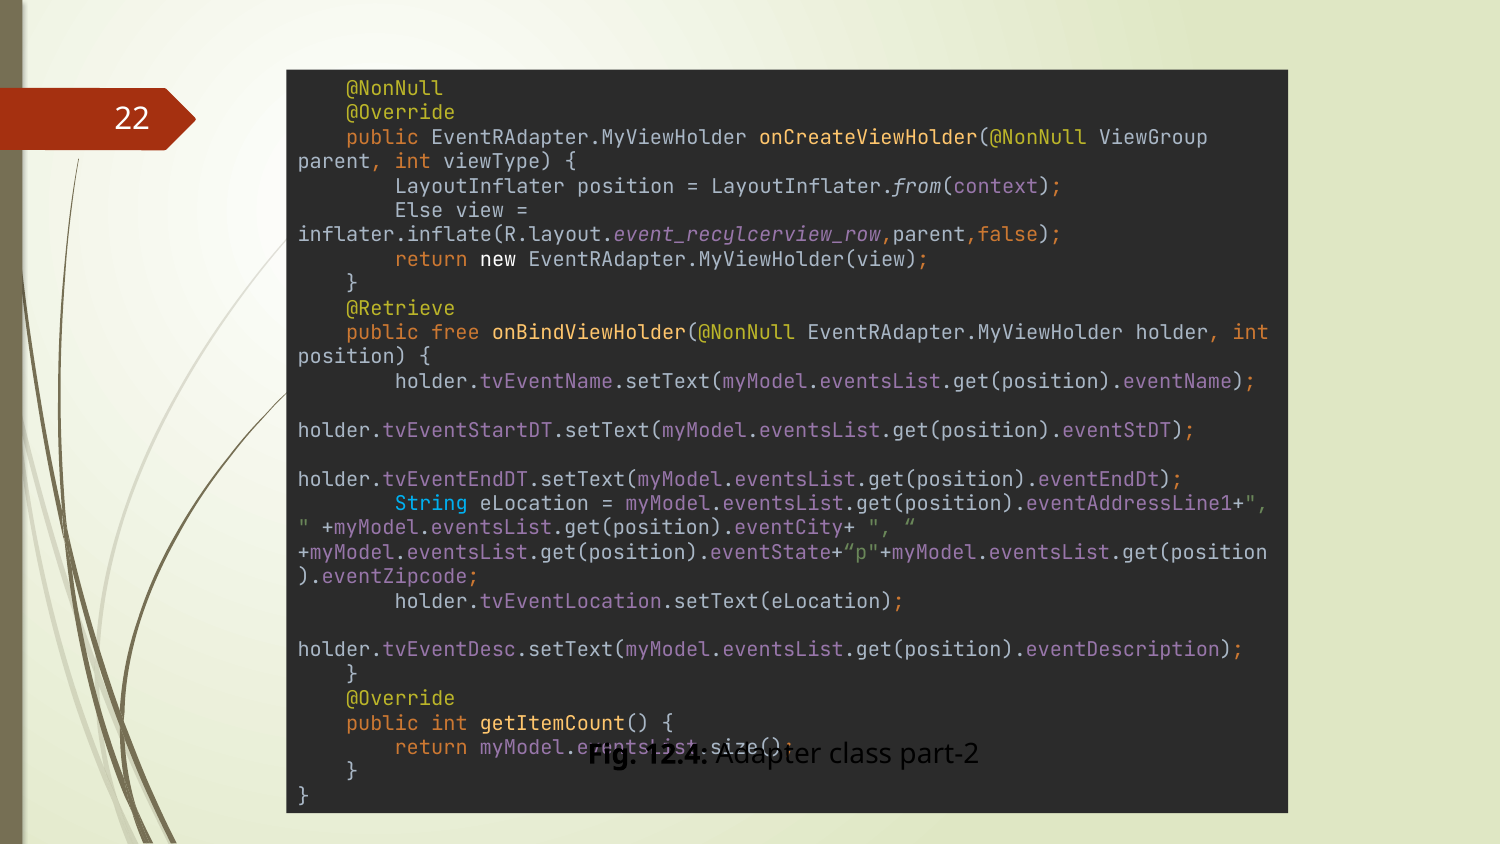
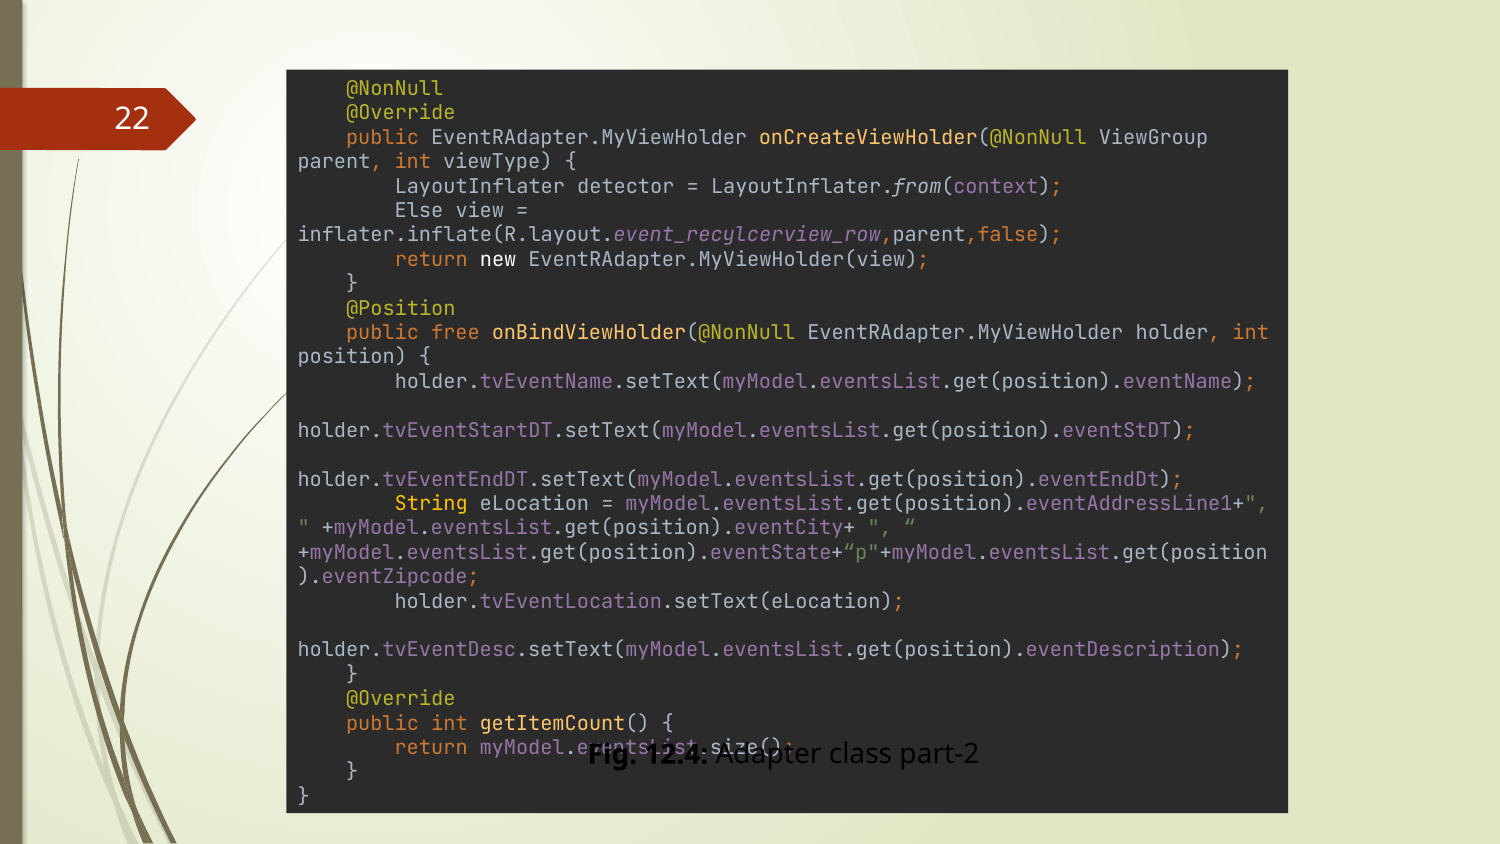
LayoutInflater position: position -> detector (626, 186)
@Retrieve: @Retrieve -> @Position (401, 308)
String colour: light blue -> yellow (431, 504)
